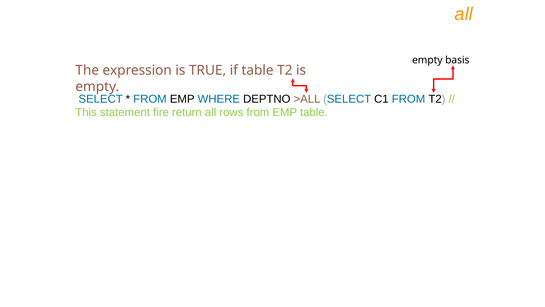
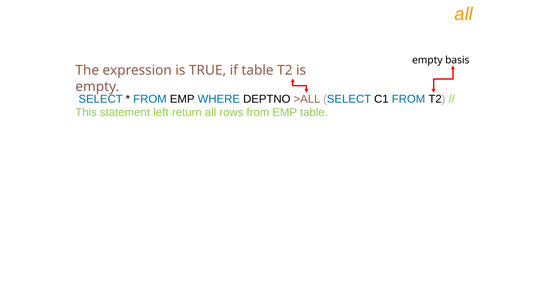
fire: fire -> left (161, 112)
